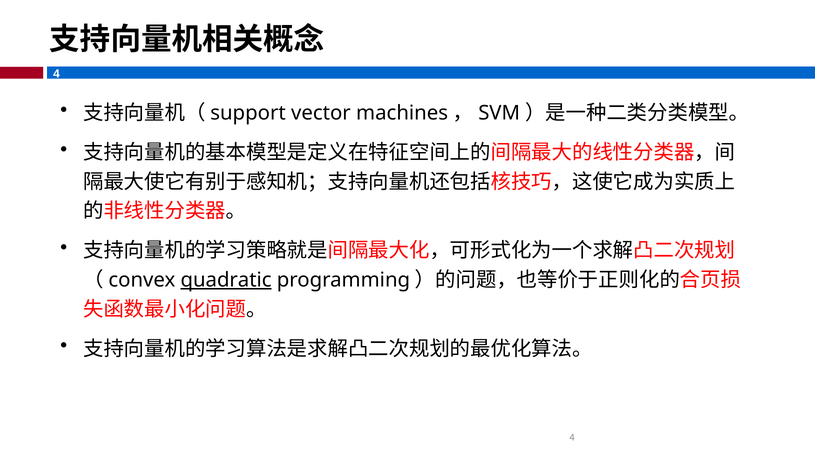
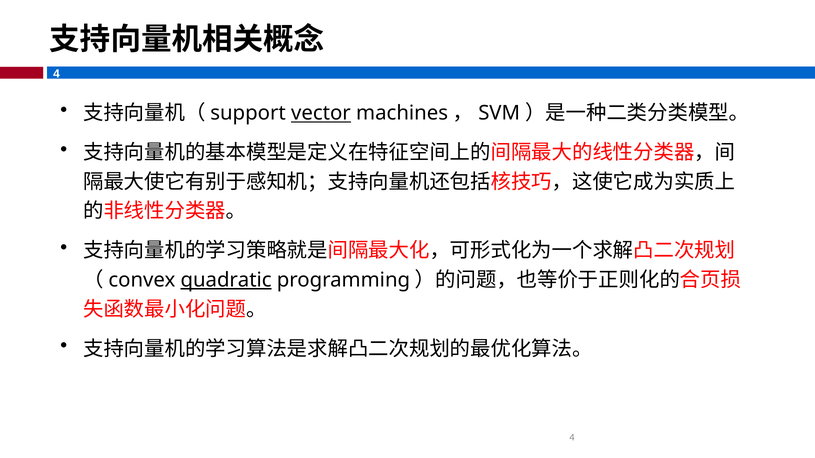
vector underline: none -> present (321, 113)
